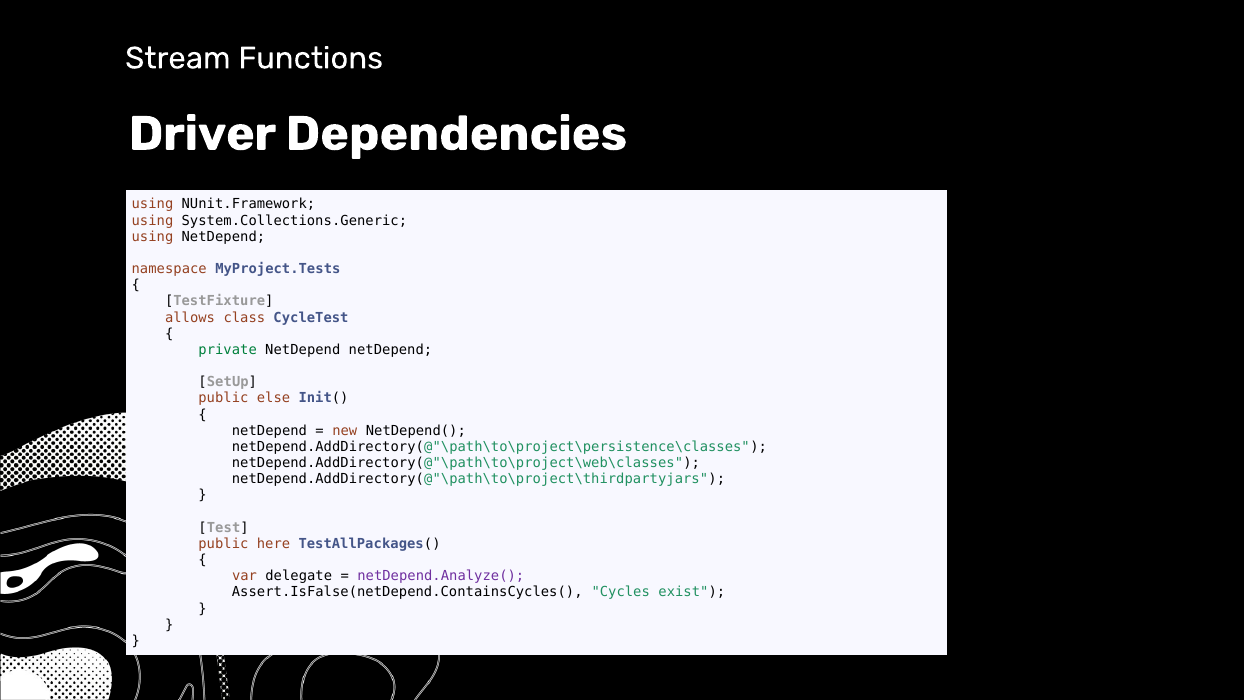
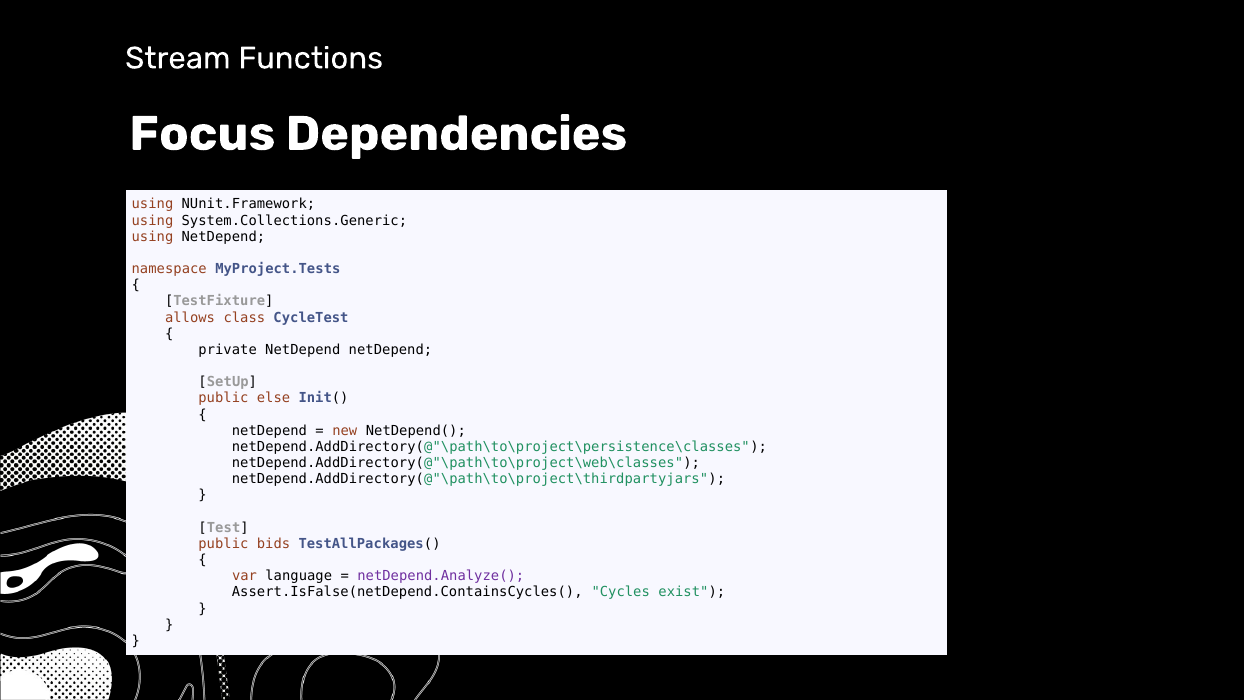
Driver: Driver -> Focus (202, 134)
private colour: green -> black (228, 350)
here: here -> bids (274, 544)
delegate: delegate -> language (299, 576)
